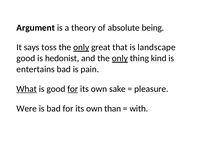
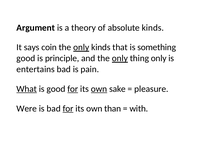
absolute being: being -> kinds (153, 28)
toss: toss -> coin (49, 47)
great: great -> kinds (101, 47)
landscape: landscape -> something (157, 47)
hedonist: hedonist -> principle (62, 58)
thing kind: kind -> only (159, 58)
own underline: none -> present (99, 89)
for underline: none -> present (68, 109)
